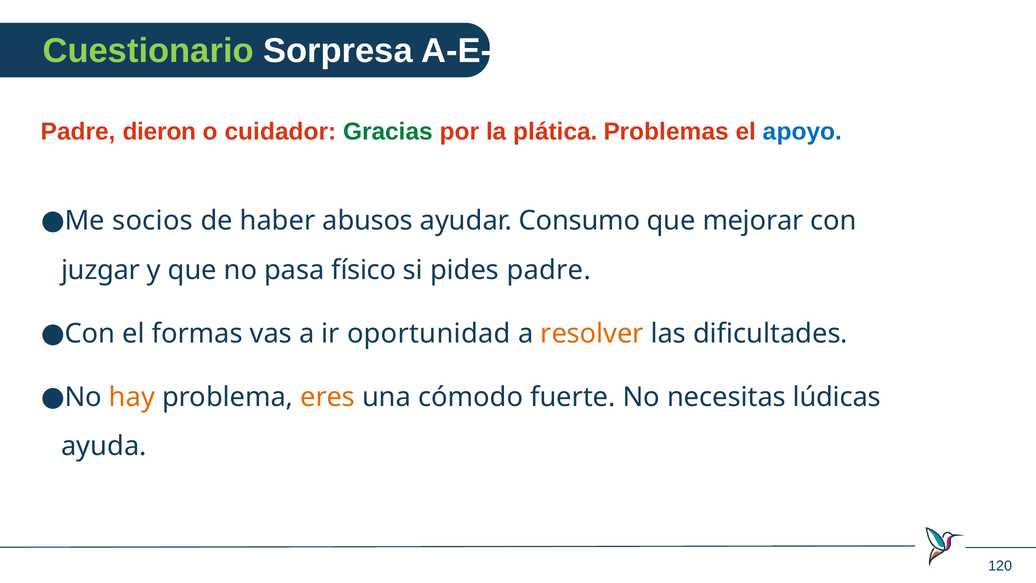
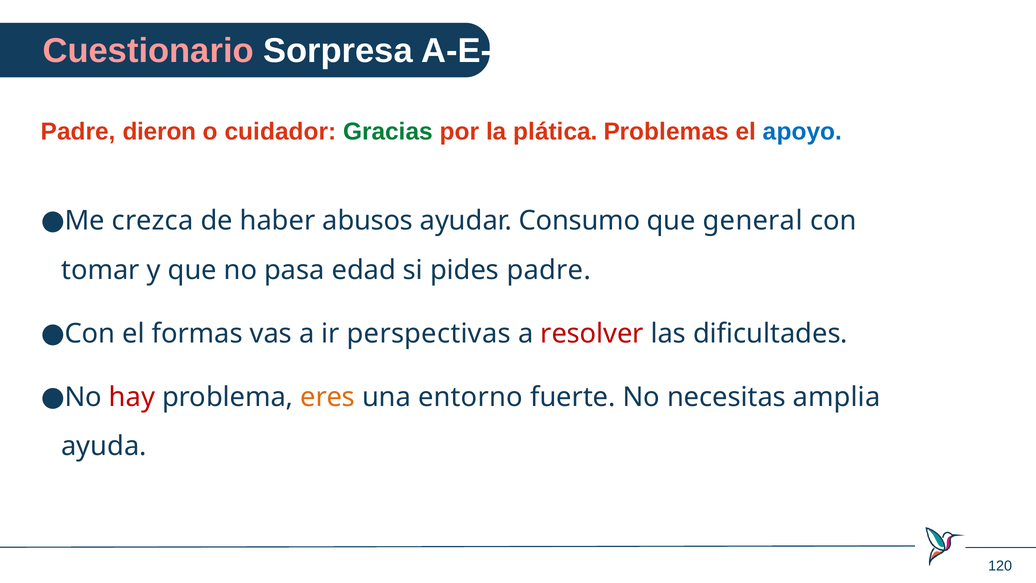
Cuestionario colour: light green -> pink (148, 51)
socios: socios -> crezca (153, 221)
mejorar: mejorar -> general (753, 221)
juzgar: juzgar -> tomar (100, 270)
físico: físico -> edad (364, 270)
oportunidad: oportunidad -> perspectivas (429, 334)
resolver colour: orange -> red (592, 334)
hay colour: orange -> red (132, 397)
cómodo: cómodo -> entorno (470, 397)
lúdicas: lúdicas -> amplia (837, 397)
